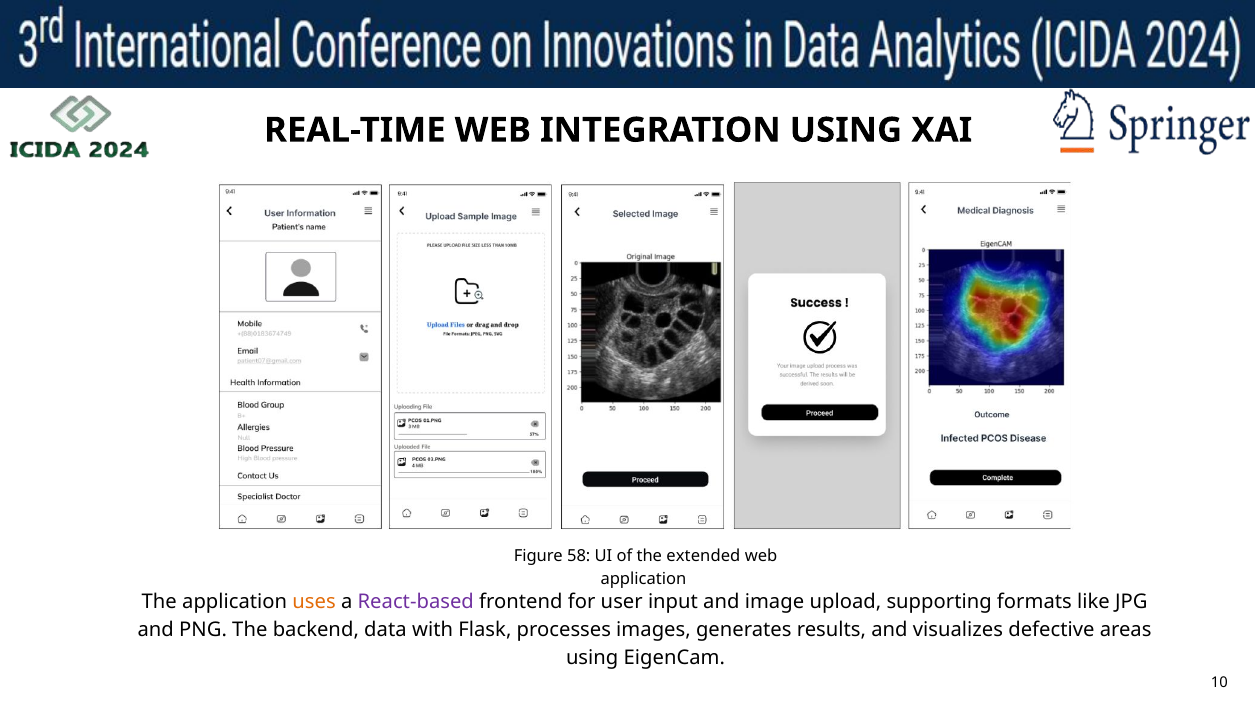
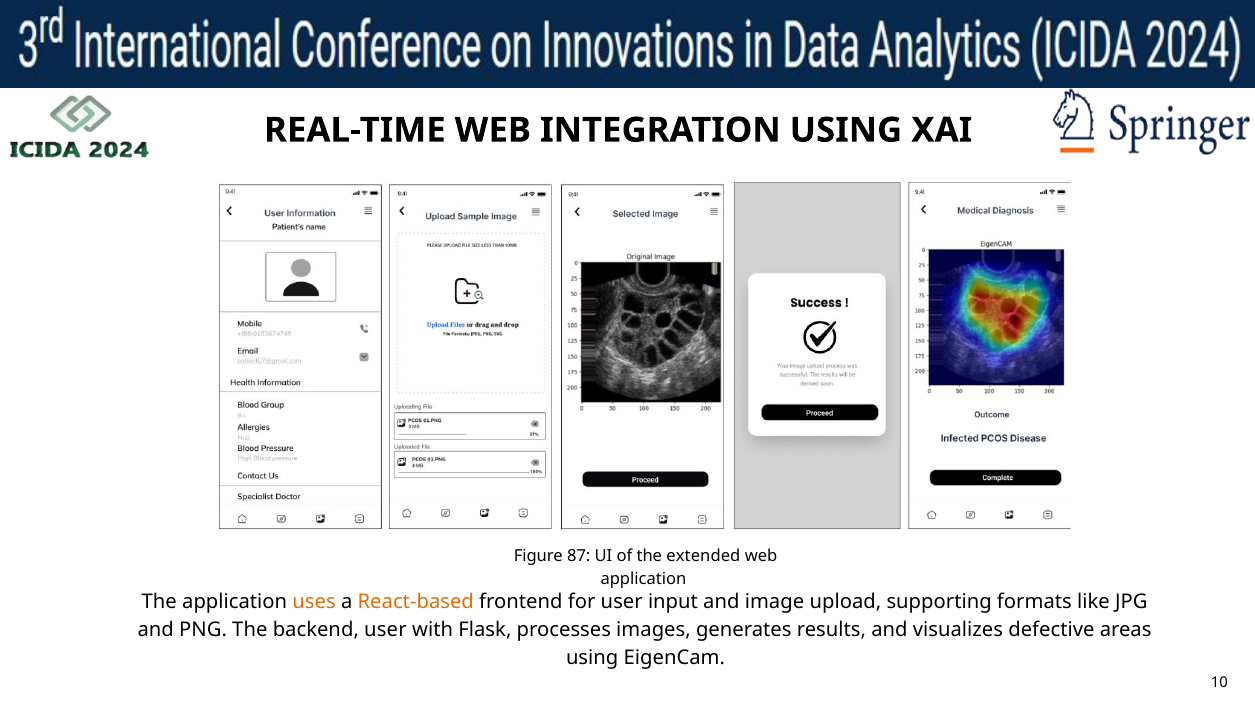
58: 58 -> 87 (579, 556)
React-based colour: purple -> orange (416, 601)
backend data: data -> user (385, 630)
